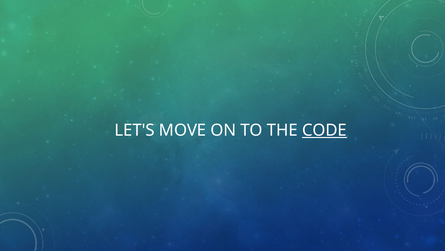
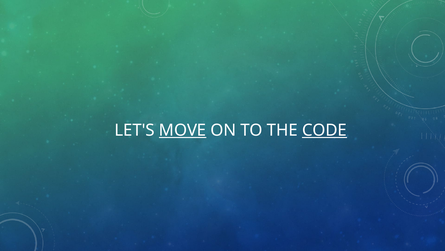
MOVE underline: none -> present (183, 130)
